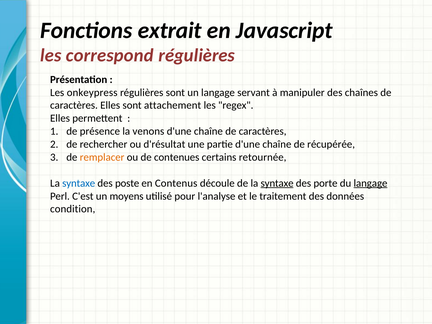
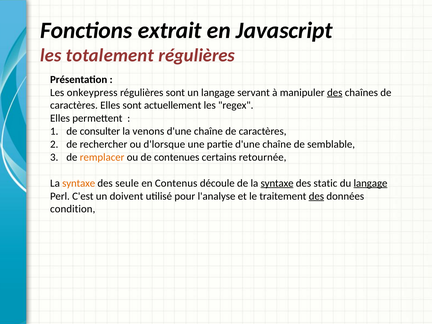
correspond: correspond -> totalement (110, 55)
des underline: none -> present (335, 92)
attachement: attachement -> actuellement (173, 105)
présence: présence -> consulter (100, 131)
d'résultat: d'résultat -> d'lorsque (164, 144)
récupérée: récupérée -> semblable (331, 144)
syntaxe colour: blue -> orange (79, 183)
poste: poste -> seule (127, 183)
porte: porte -> static (325, 183)
moyens: moyens -> doivent (127, 196)
des underline: none -> present (316, 196)
